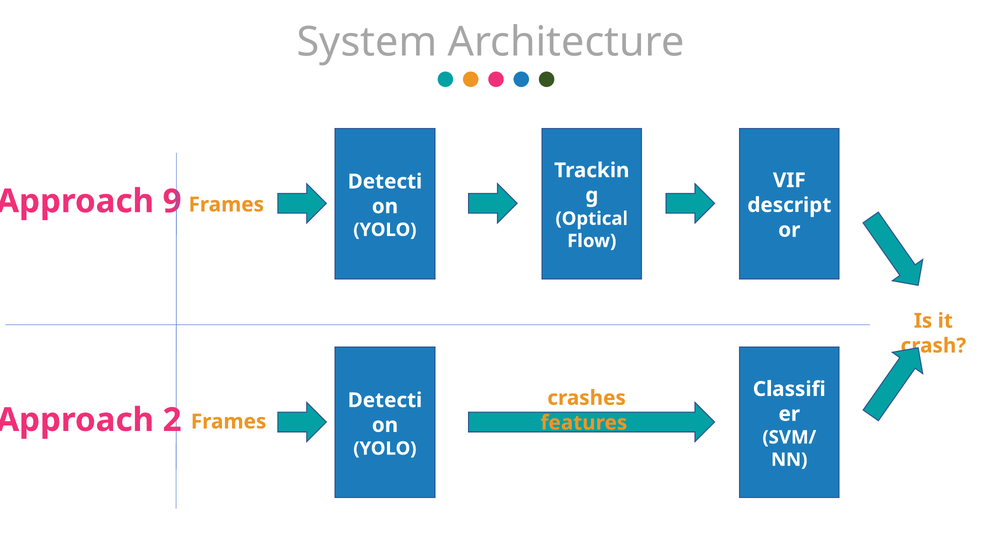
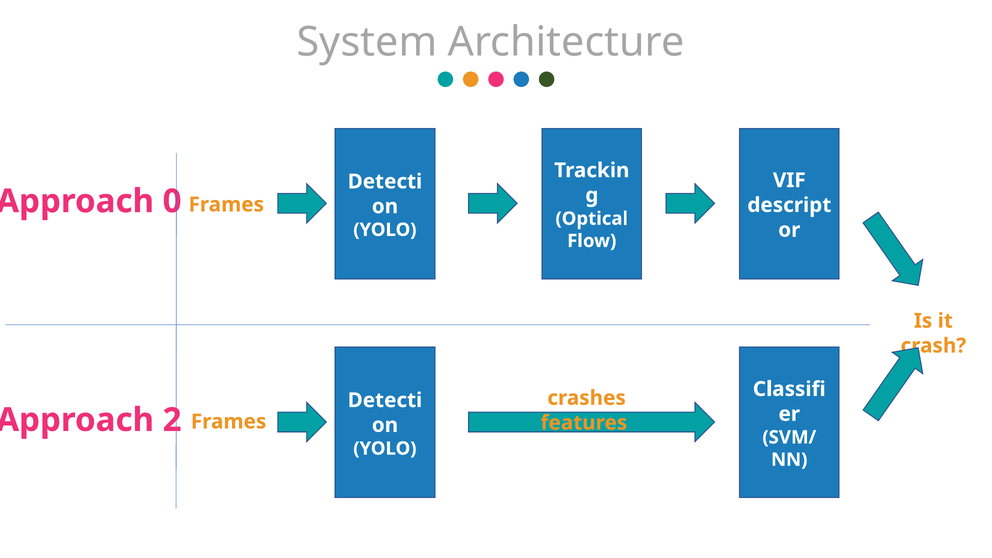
9: 9 -> 0 (172, 201)
